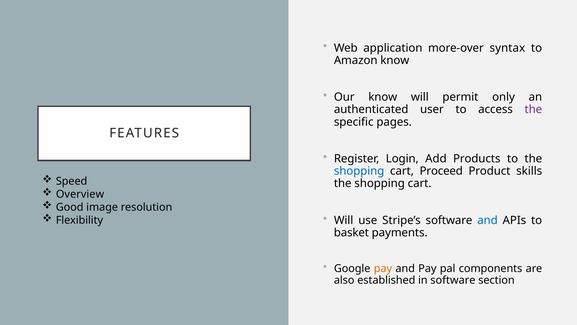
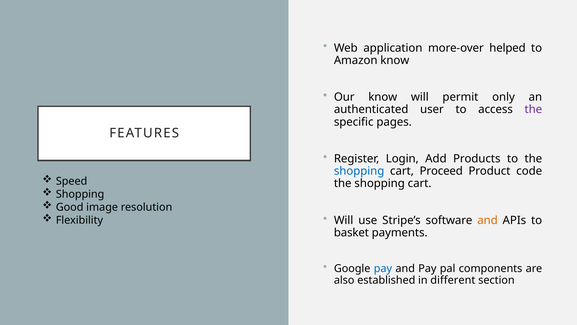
syntax: syntax -> helped (507, 48)
skills: skills -> code (529, 171)
Overview: Overview -> Shopping (80, 194)
and colour: blue -> orange (487, 220)
pay colour: orange -> blue (383, 268)
in software: software -> different (453, 280)
